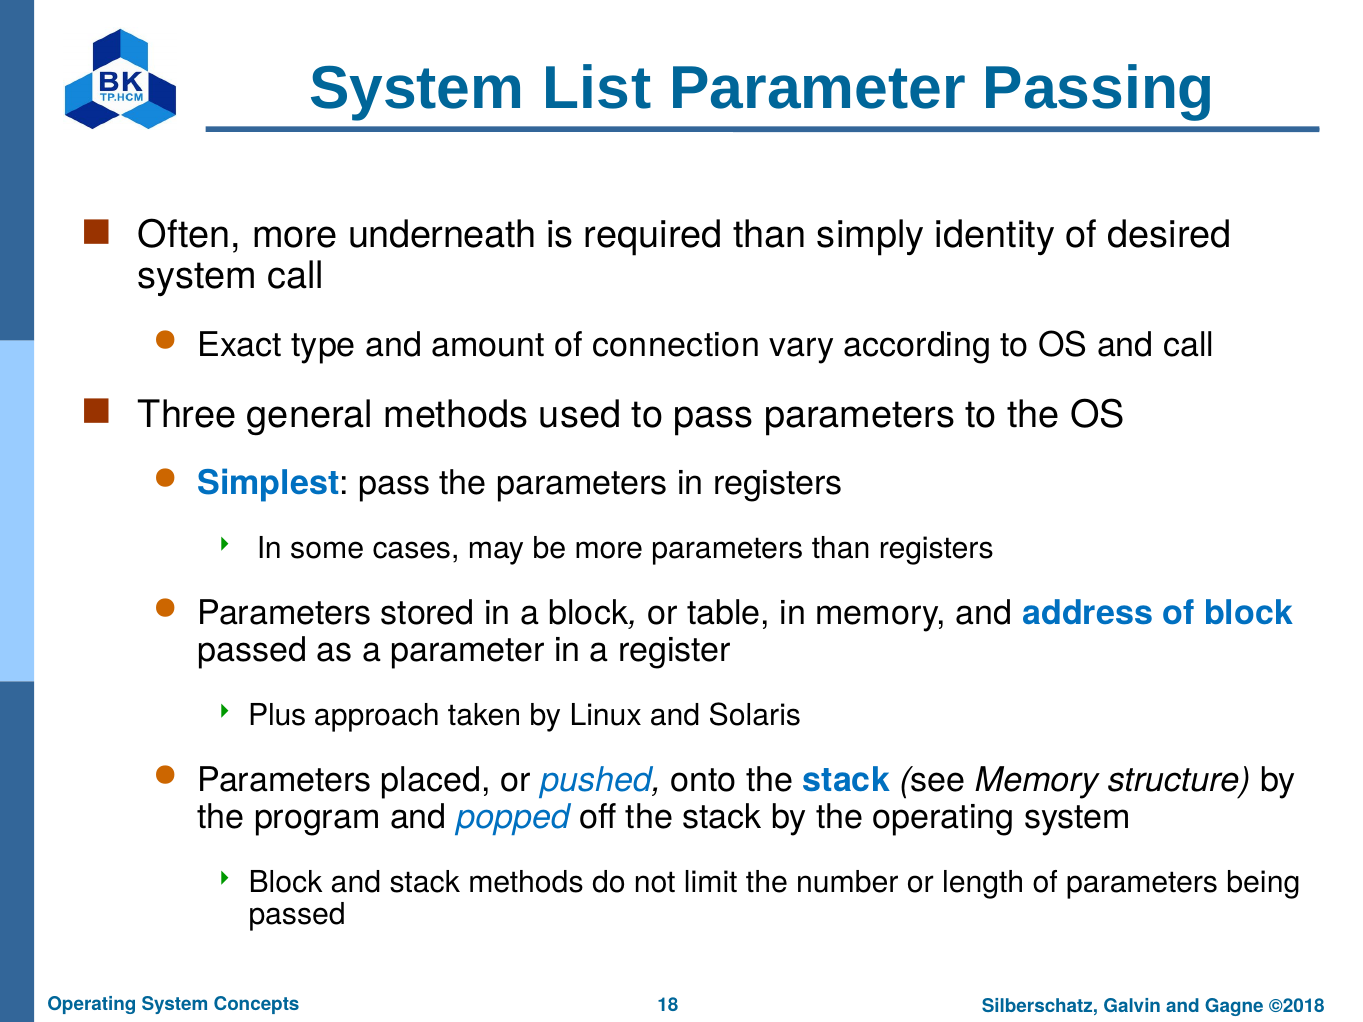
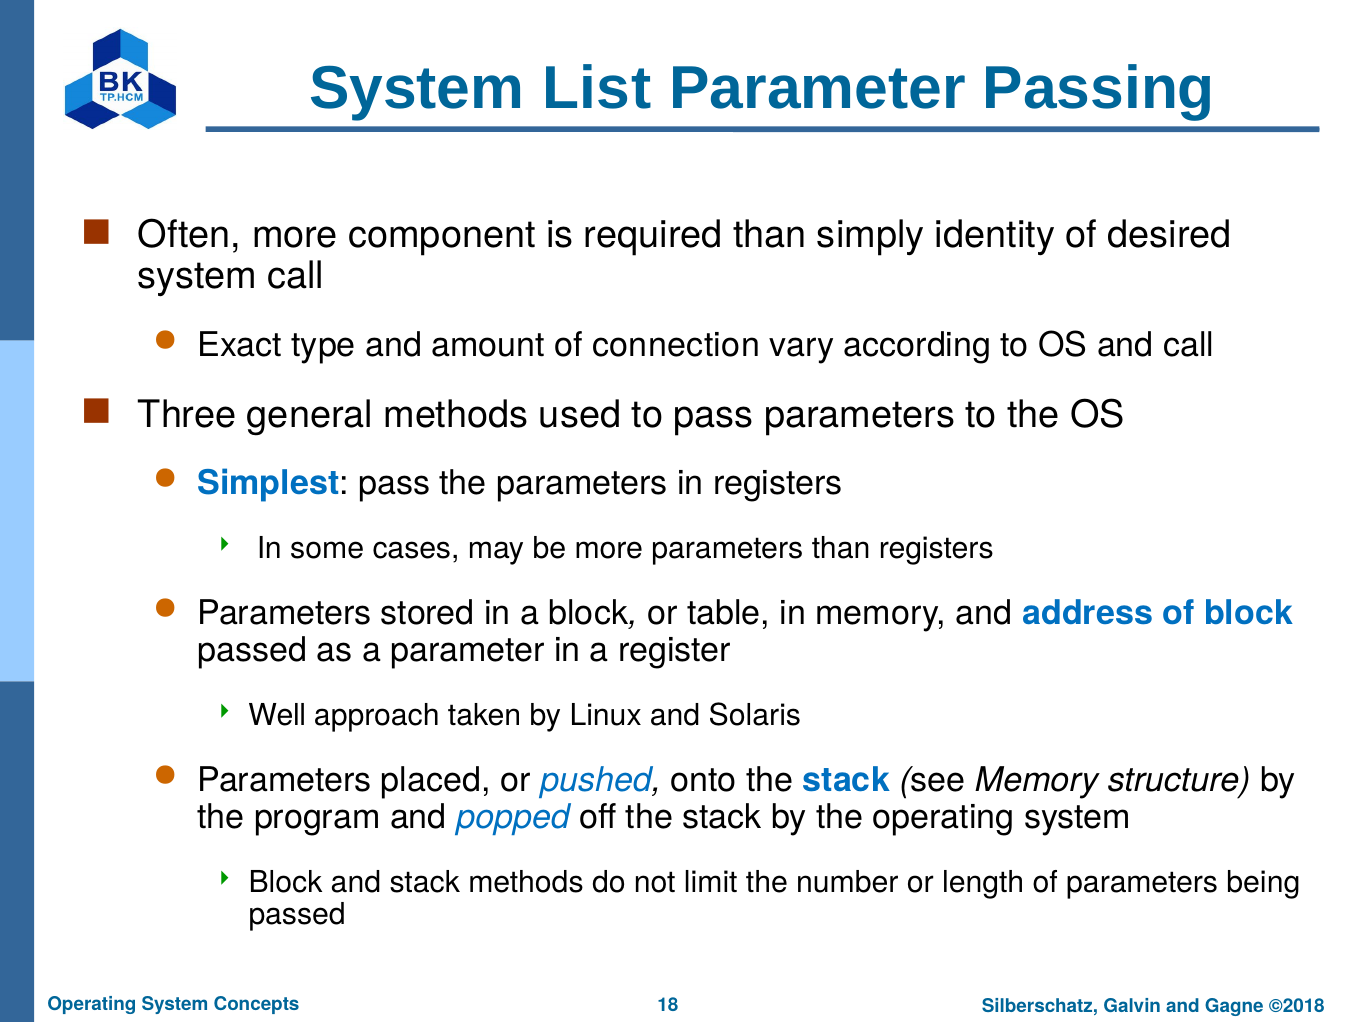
underneath: underneath -> component (442, 236)
Plus: Plus -> Well (277, 716)
